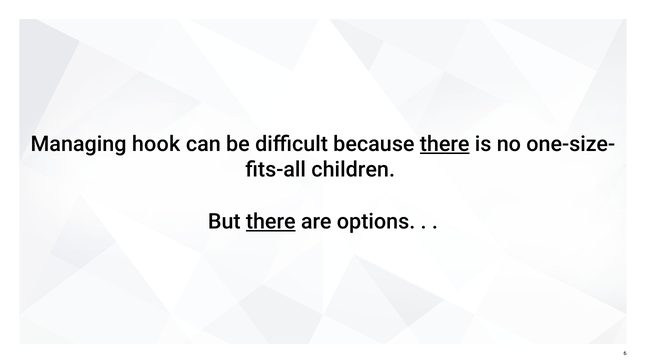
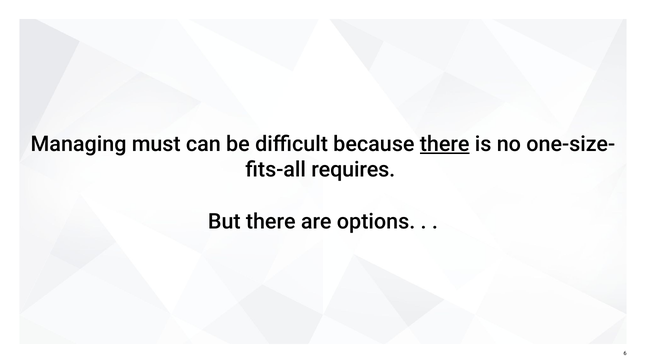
hook: hook -> must (156, 144)
children: children -> requires (353, 170)
there underline: present -> none (271, 222)
